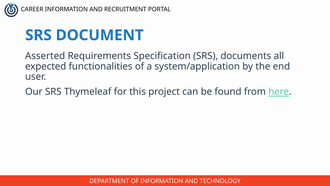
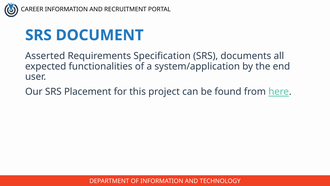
Thymeleaf: Thymeleaf -> Placement (88, 92)
